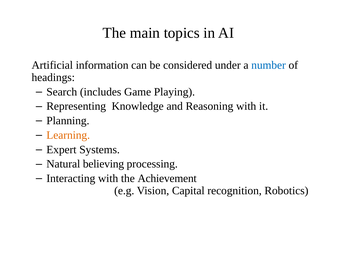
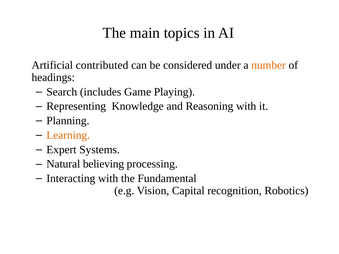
information: information -> contributed (102, 65)
number colour: blue -> orange (269, 65)
Achievement: Achievement -> Fundamental (167, 179)
